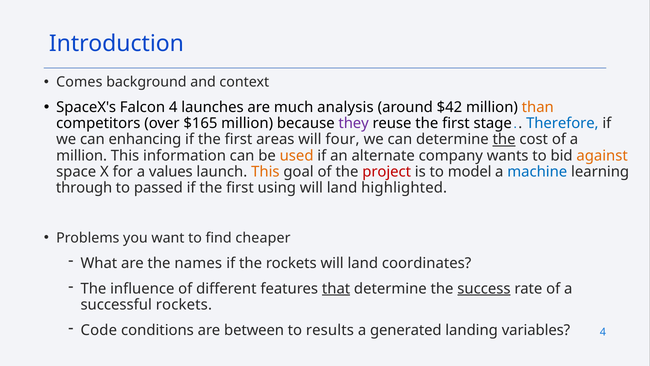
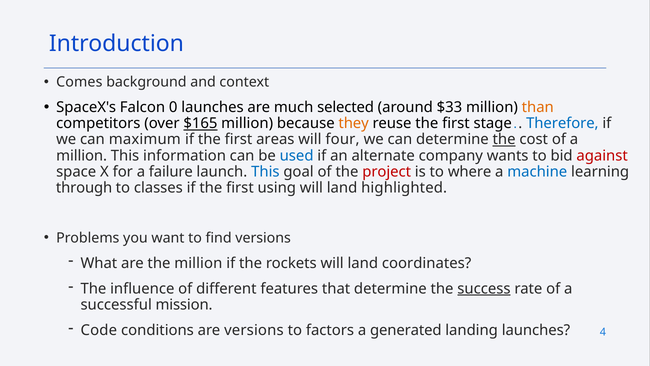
Falcon 4: 4 -> 0 (173, 107)
analysis: analysis -> selected (346, 107)
$42: $42 -> $33 (449, 107)
$165 underline: none -> present (200, 123)
they colour: purple -> orange (354, 123)
enhancing: enhancing -> maximum (145, 139)
used colour: orange -> blue (297, 155)
against colour: orange -> red (602, 155)
values: values -> failure (171, 172)
This colour: orange -> blue (265, 172)
model: model -> where (470, 172)
passed: passed -> classes (158, 188)
find cheaper: cheaper -> versions (263, 238)
the names: names -> million (198, 263)
that underline: present -> none (336, 288)
successful rockets: rockets -> mission (184, 305)
are between: between -> versions (254, 330)
results: results -> factors (330, 330)
landing variables: variables -> launches (536, 330)
